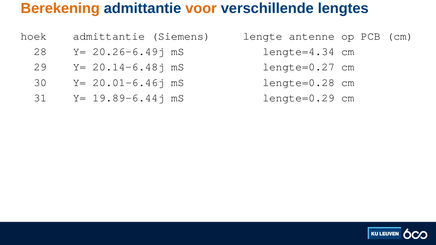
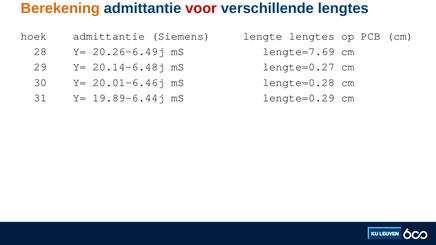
voor colour: orange -> red (201, 8)
lengte antenne: antenne -> lengtes (312, 36)
lengte=4.34: lengte=4.34 -> lengte=7.69 (299, 52)
